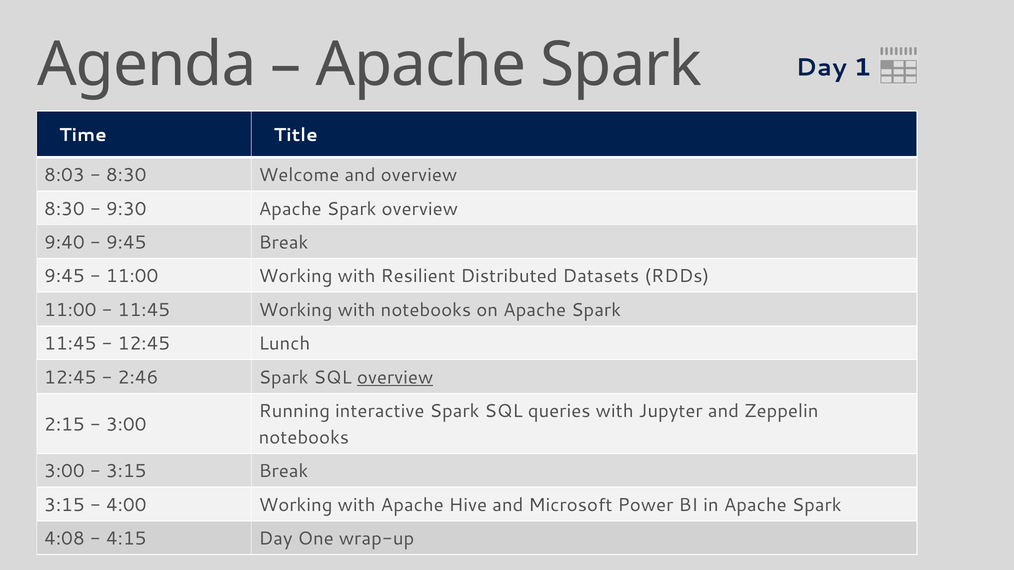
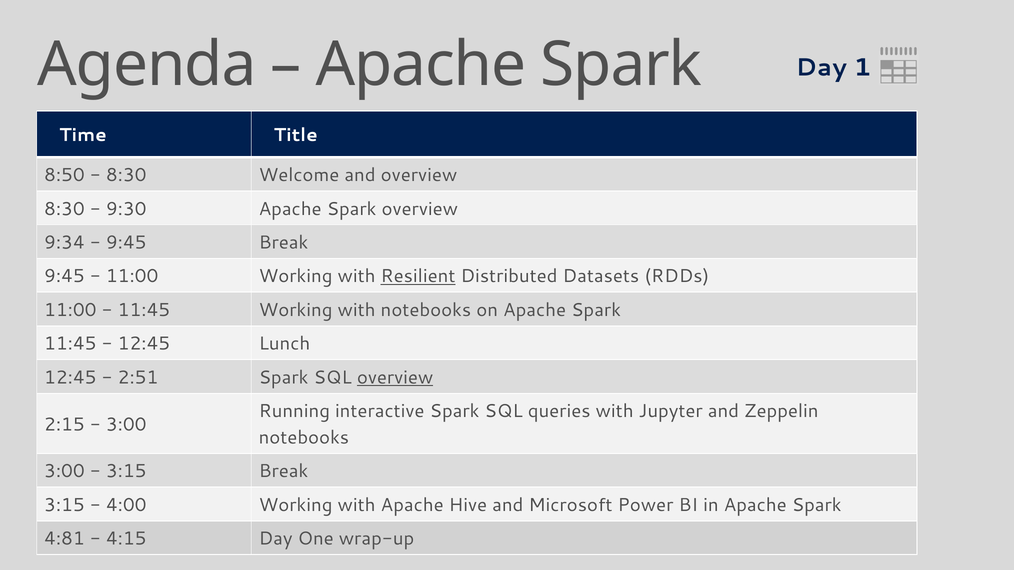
8:03: 8:03 -> 8:50 (64, 175)
9:40: 9:40 -> 9:34 (64, 243)
Resilient underline: none -> present (418, 276)
2:46: 2:46 -> 2:51 (138, 378)
4:08: 4:08 -> 4:81 (64, 539)
